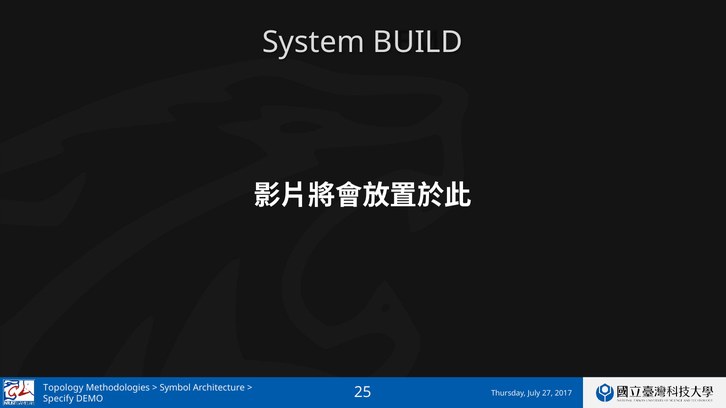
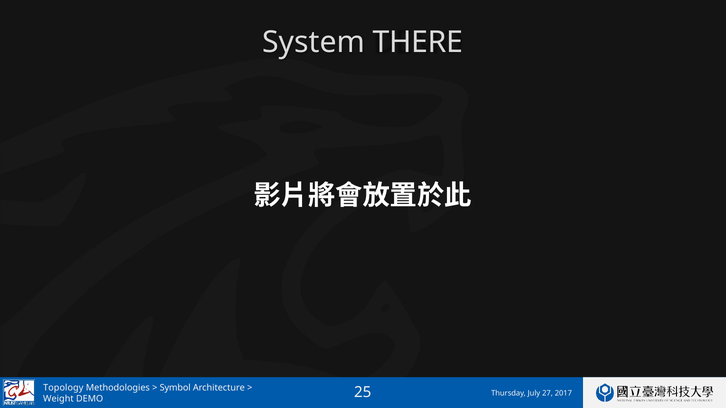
BUILD: BUILD -> THERE (418, 42)
Specify: Specify -> Weight (58, 399)
